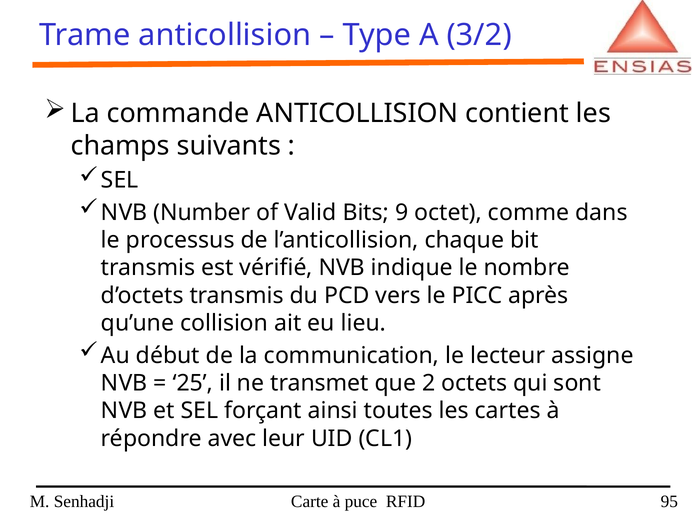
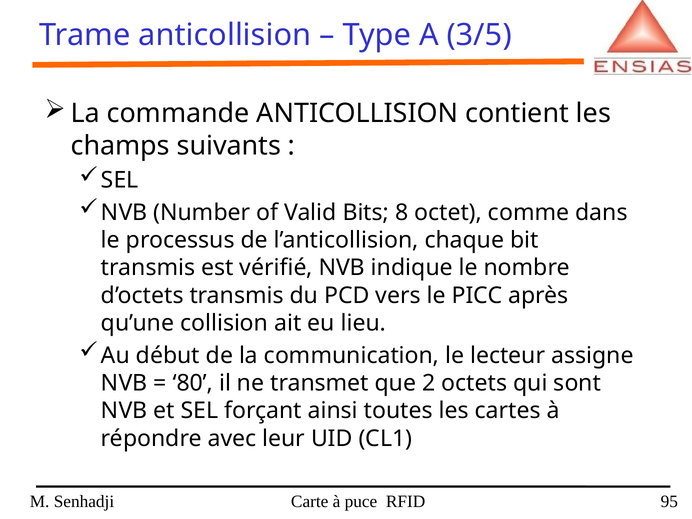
3/2: 3/2 -> 3/5 (479, 35)
9: 9 -> 8 (402, 212)
25: 25 -> 80 (193, 383)
